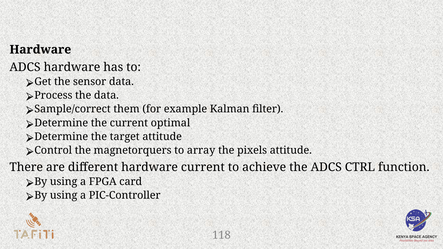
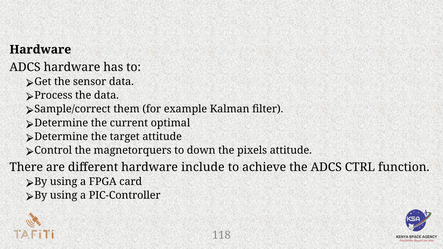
array: array -> down (201, 150)
hardware current: current -> include (203, 167)
